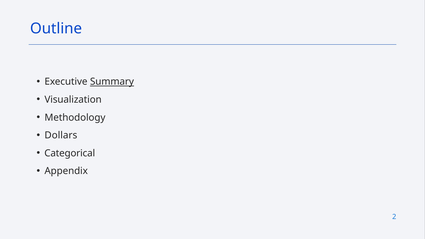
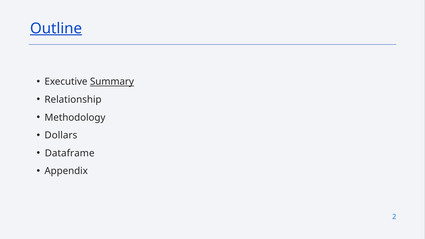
Outline underline: none -> present (56, 28)
Visualization: Visualization -> Relationship (73, 100)
Categorical: Categorical -> Dataframe (70, 153)
